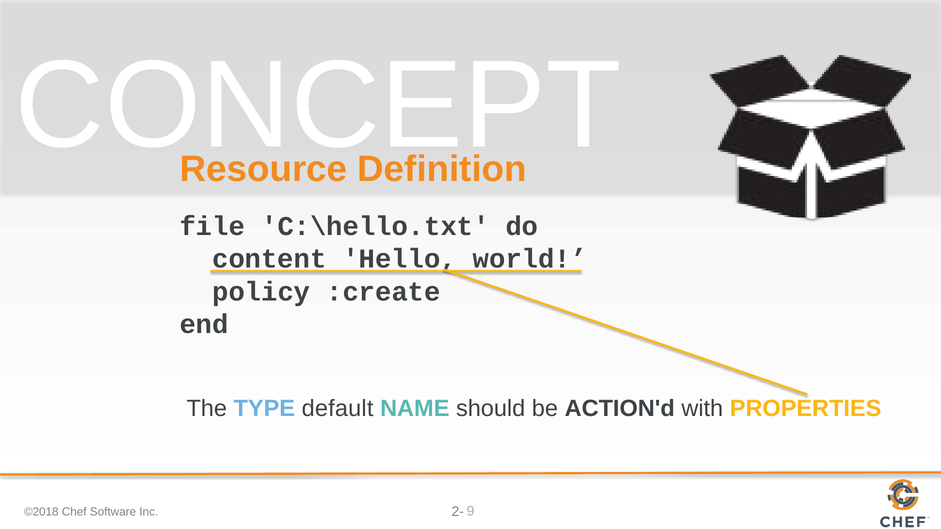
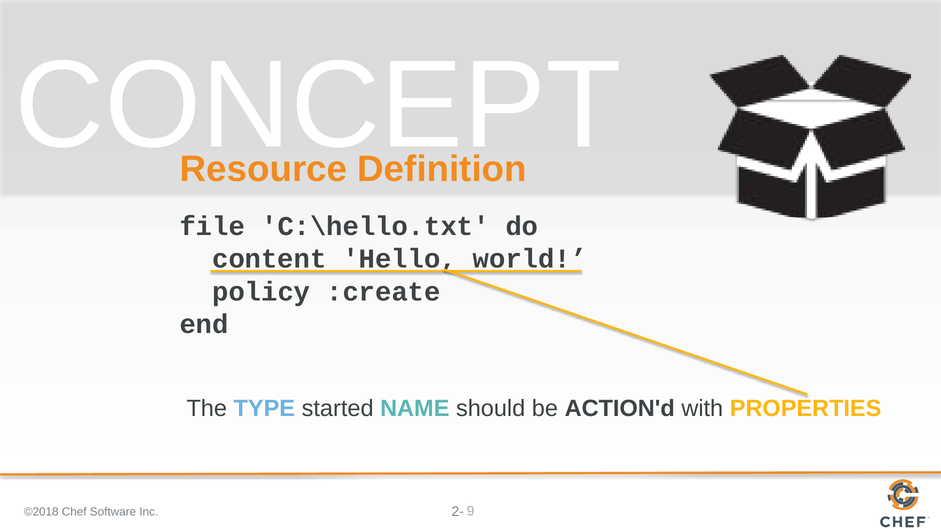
default: default -> started (338, 409)
